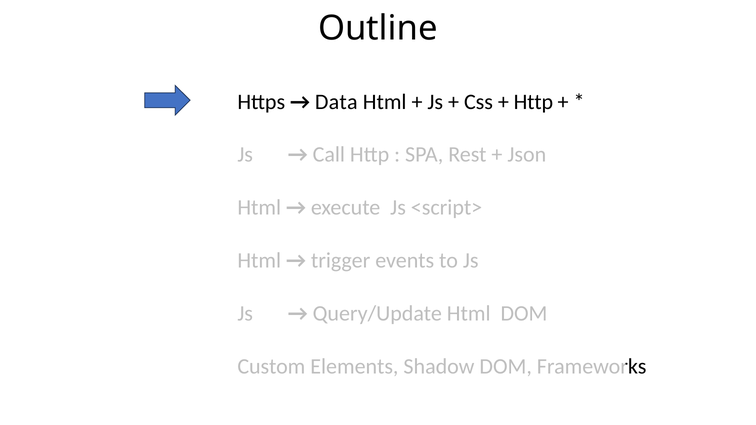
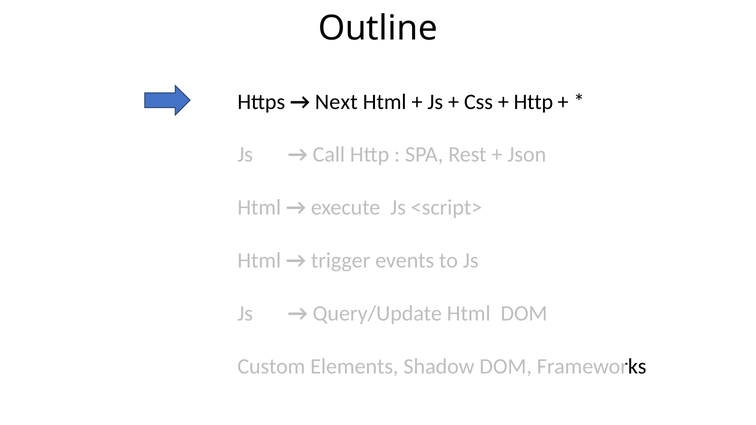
Data: Data -> Next (336, 102)
